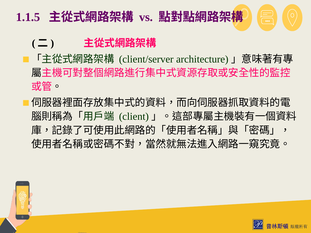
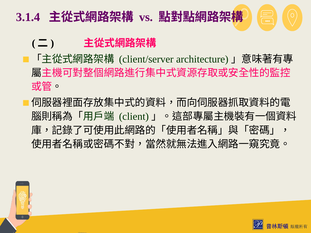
1.1.5: 1.1.5 -> 3.1.4 (28, 17)
